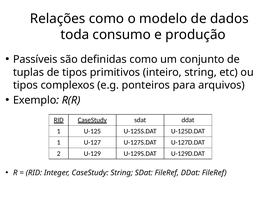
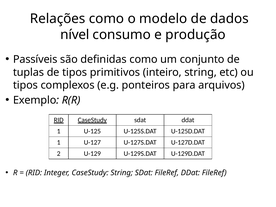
toda: toda -> nível (75, 35)
